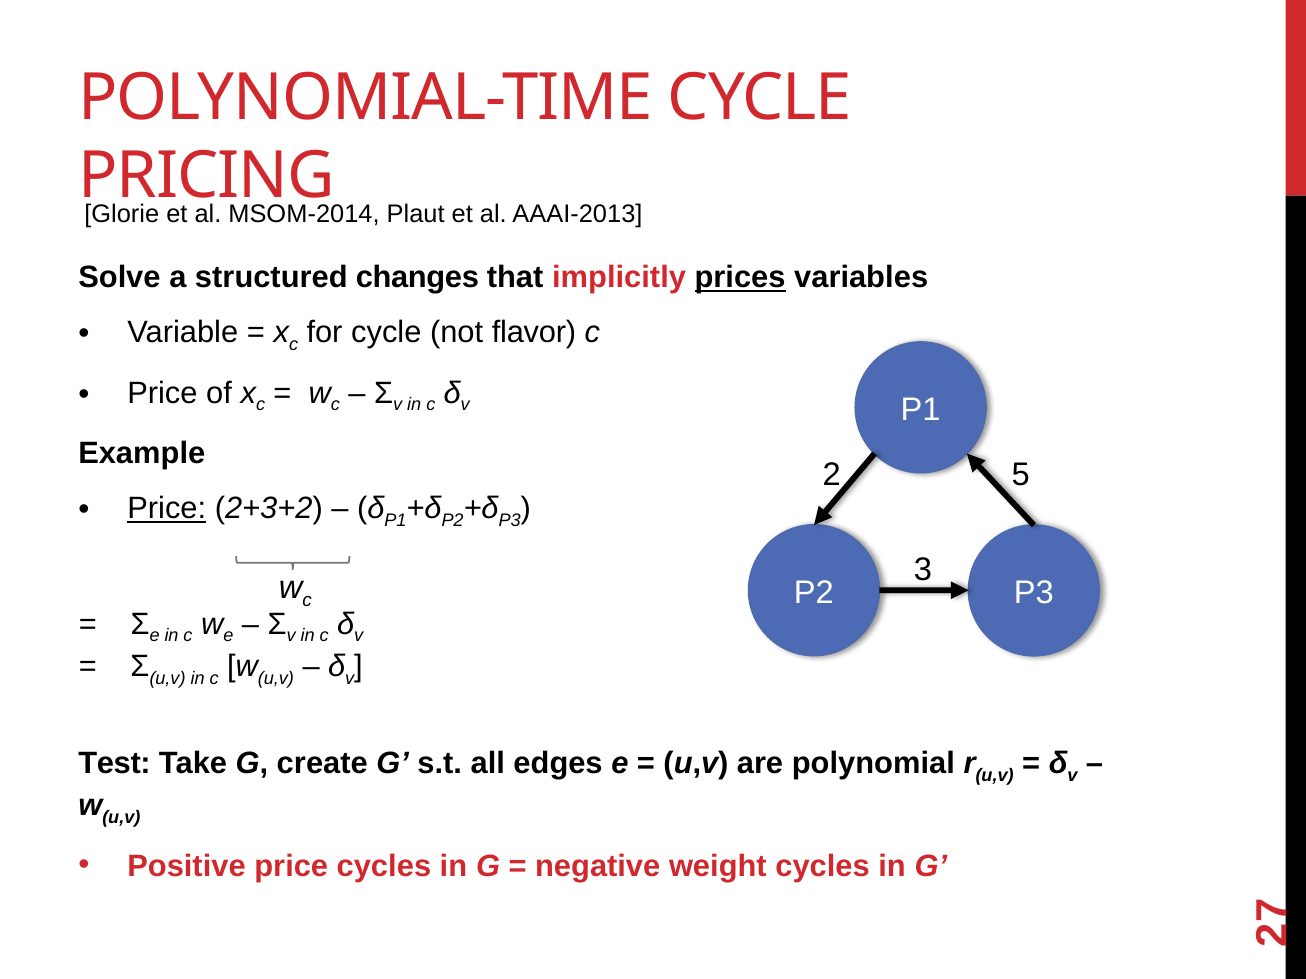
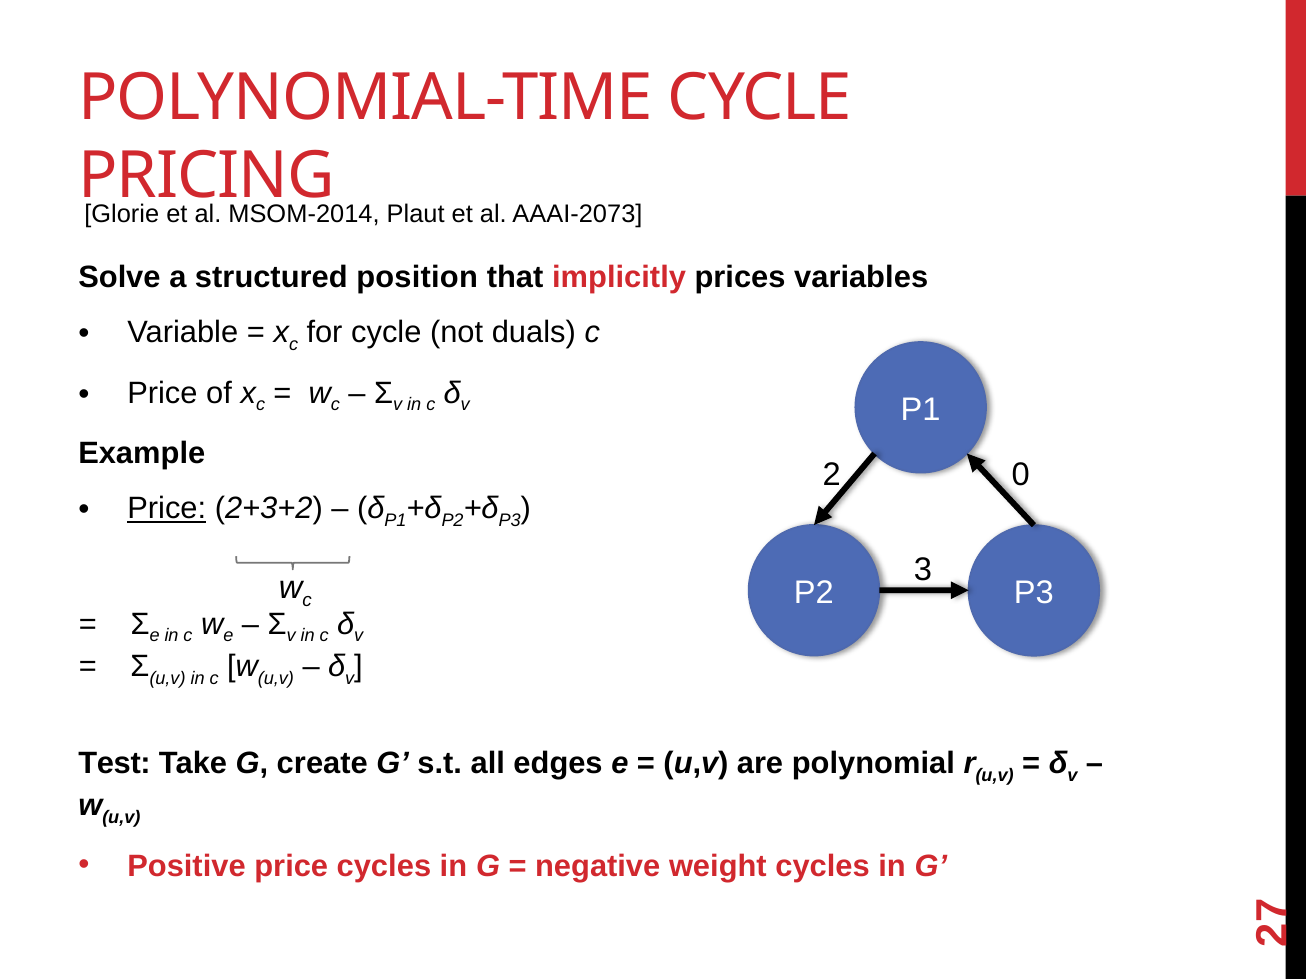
AAAI-2013: AAAI-2013 -> AAAI-2073 (577, 215)
changes: changes -> position (417, 277)
prices underline: present -> none (740, 277)
flavor: flavor -> duals (534, 333)
5: 5 -> 0 (1021, 475)
